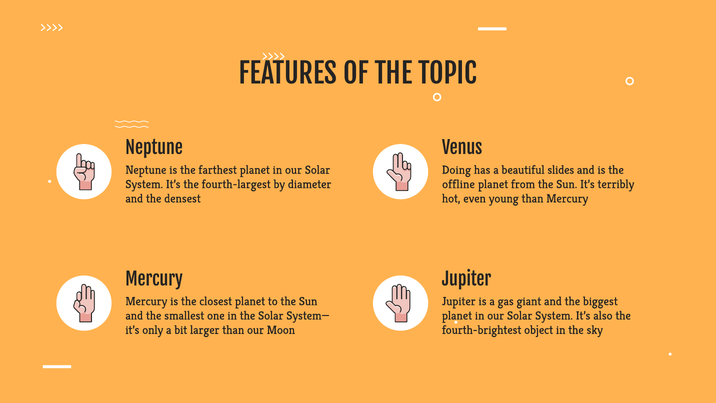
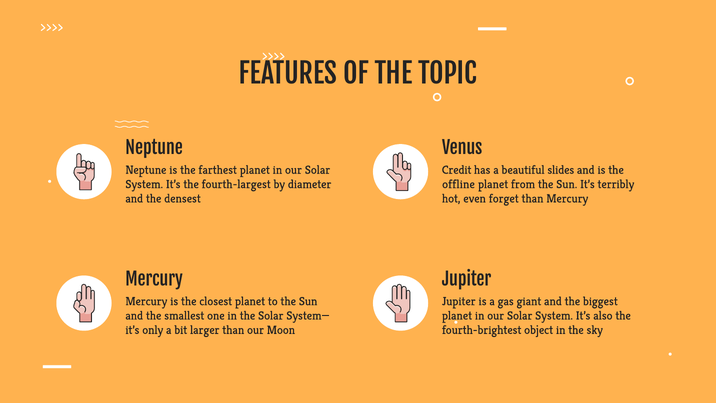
Doing: Doing -> Credit (457, 170)
young: young -> forget (504, 198)
